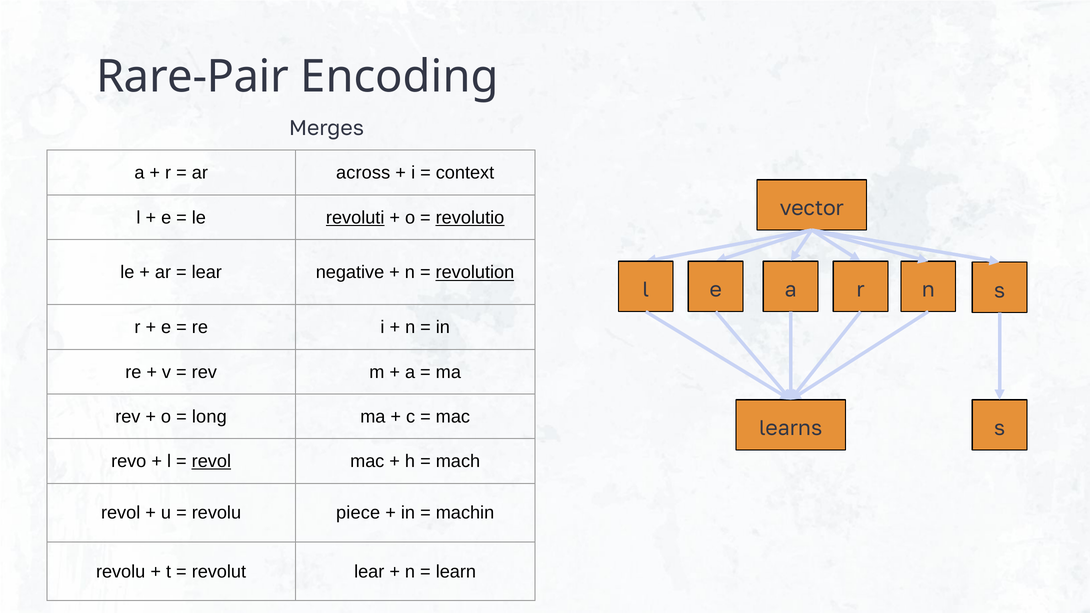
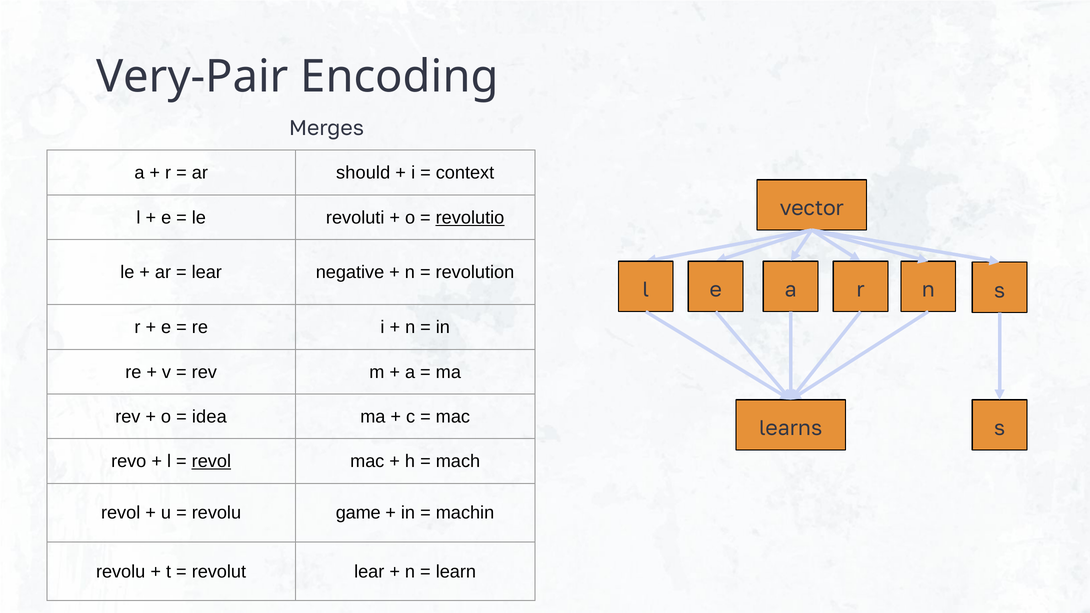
Rare-Pair: Rare-Pair -> Very-Pair (192, 77)
across: across -> should (363, 173)
revoluti underline: present -> none (355, 218)
revolution underline: present -> none (475, 273)
long: long -> idea (209, 417)
piece: piece -> game (358, 513)
